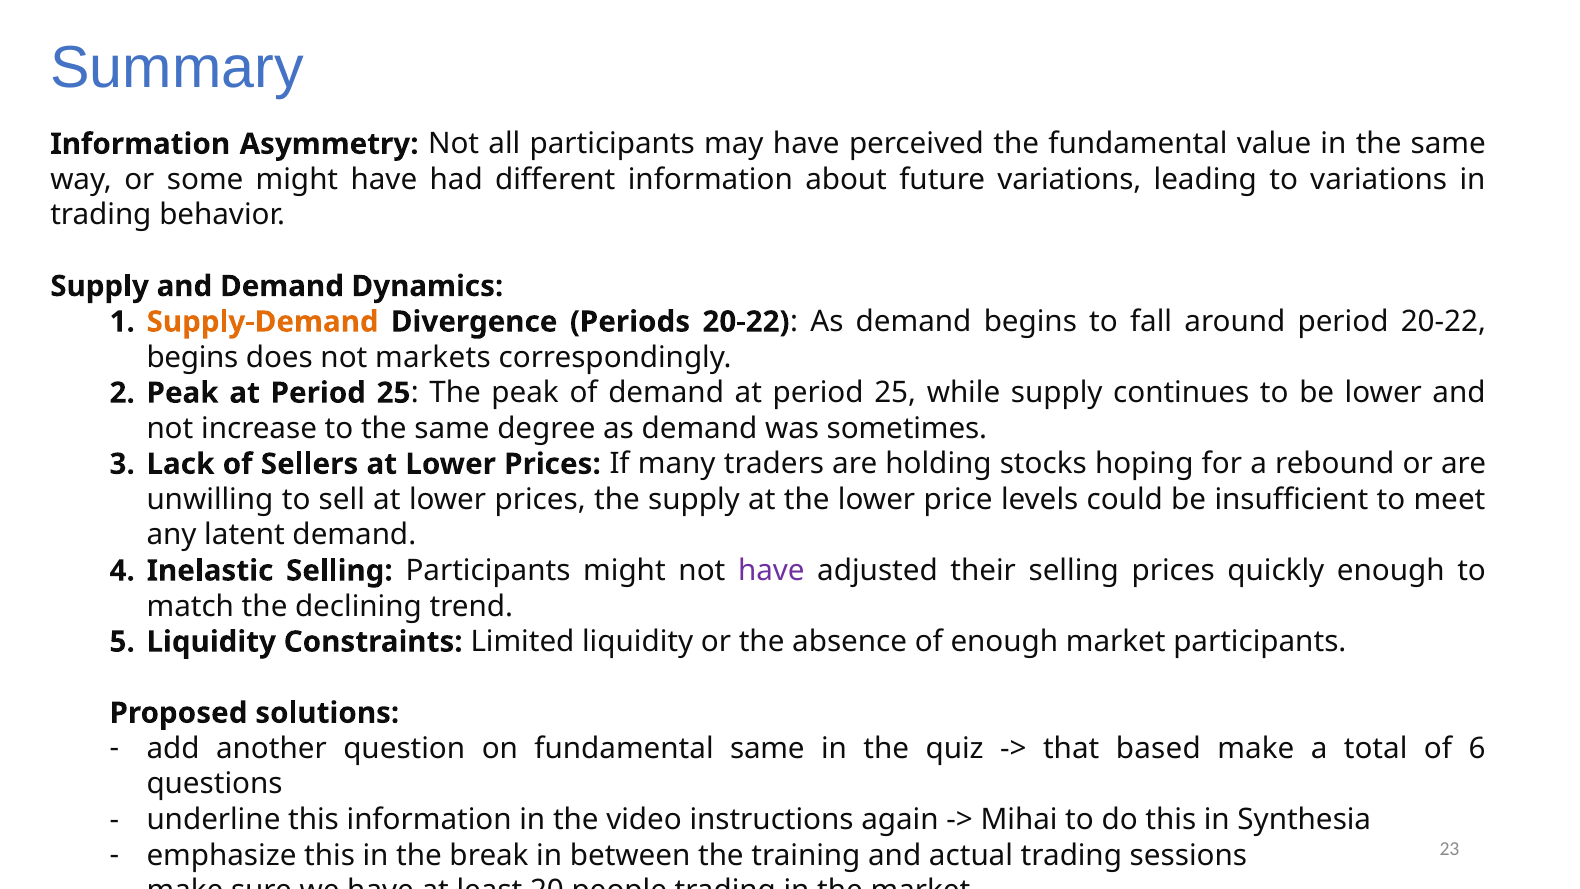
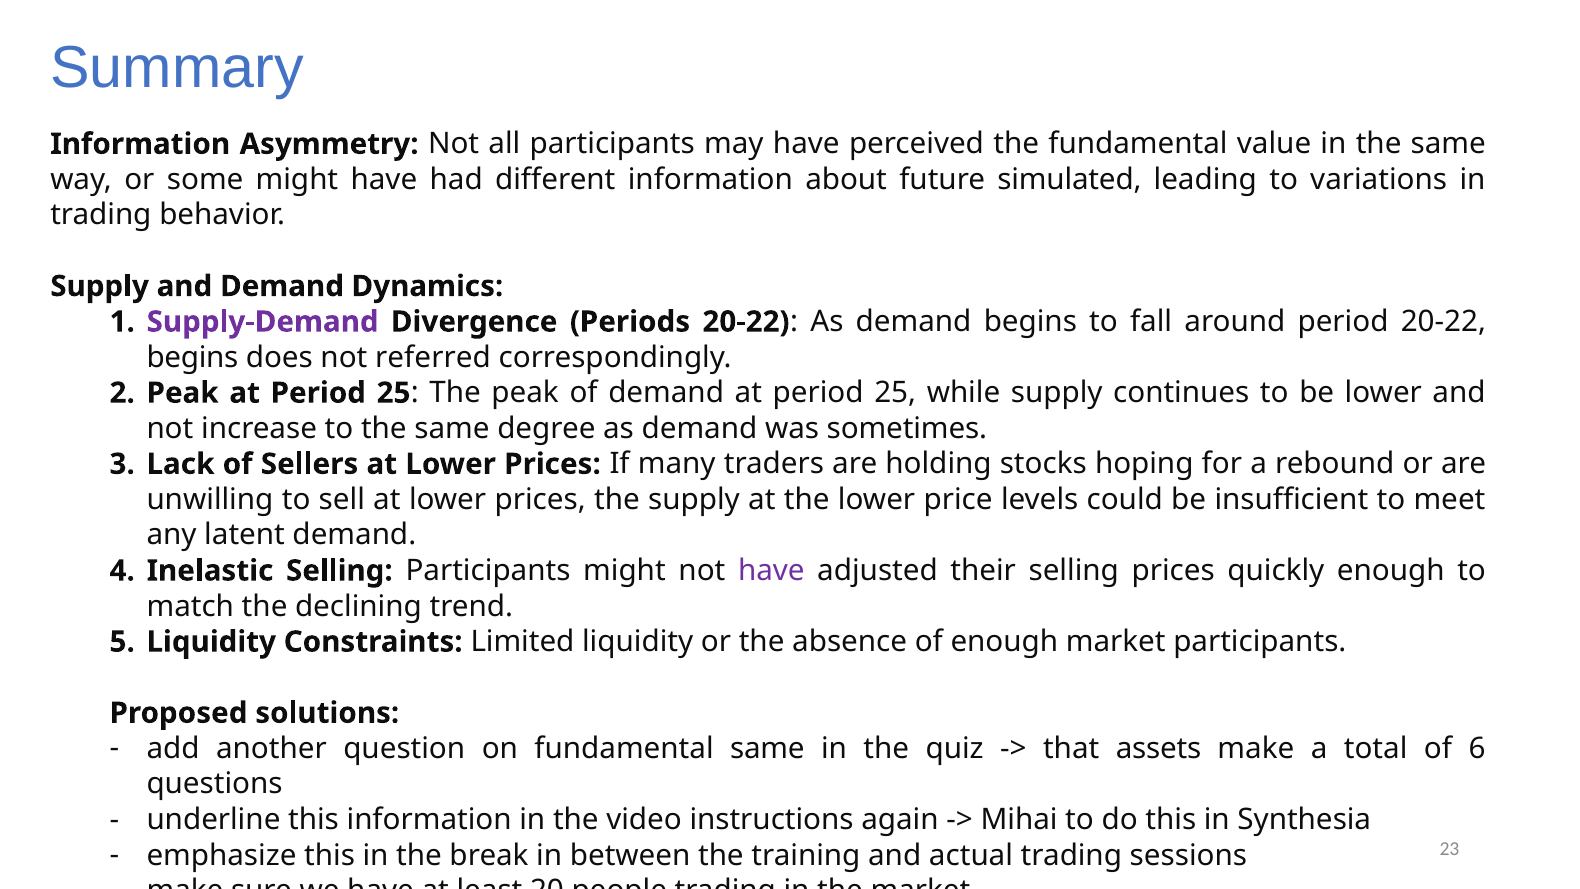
future variations: variations -> simulated (1069, 180)
Supply-Demand colour: orange -> purple (263, 322)
markets: markets -> referred (433, 357)
that based: based -> assets (1159, 748)
